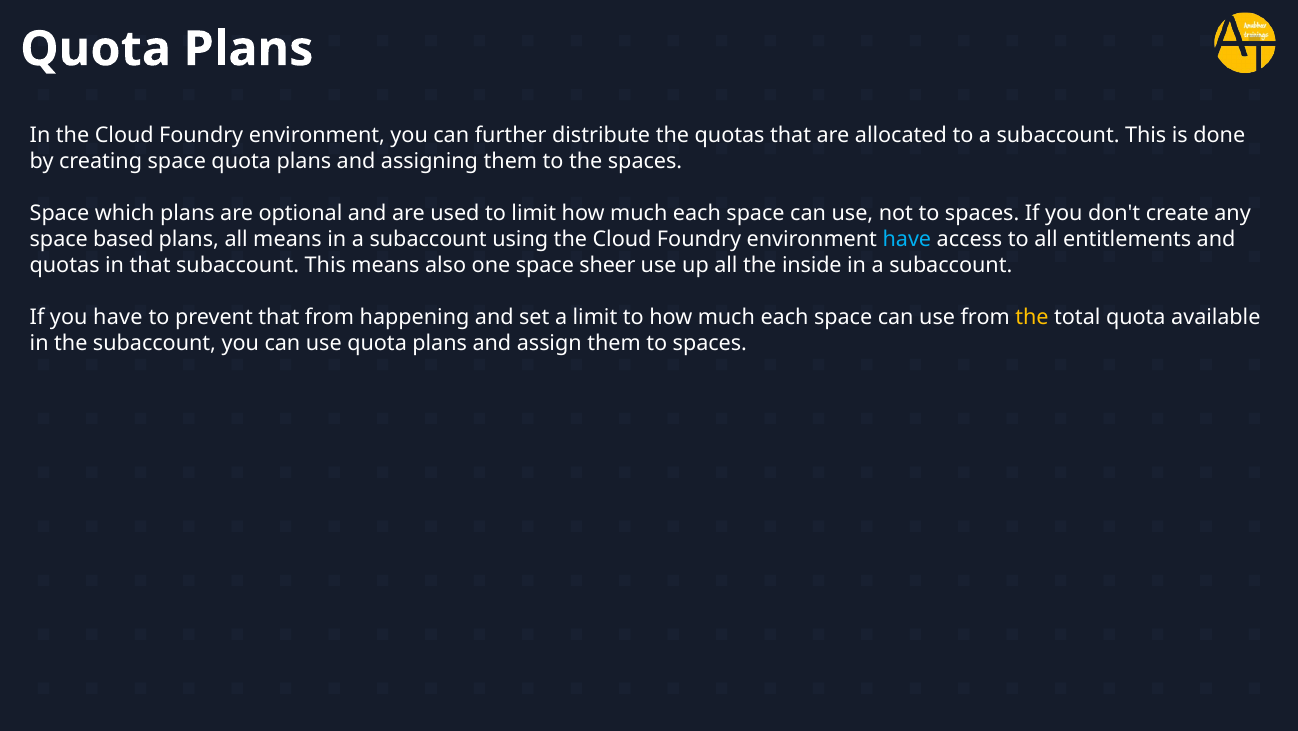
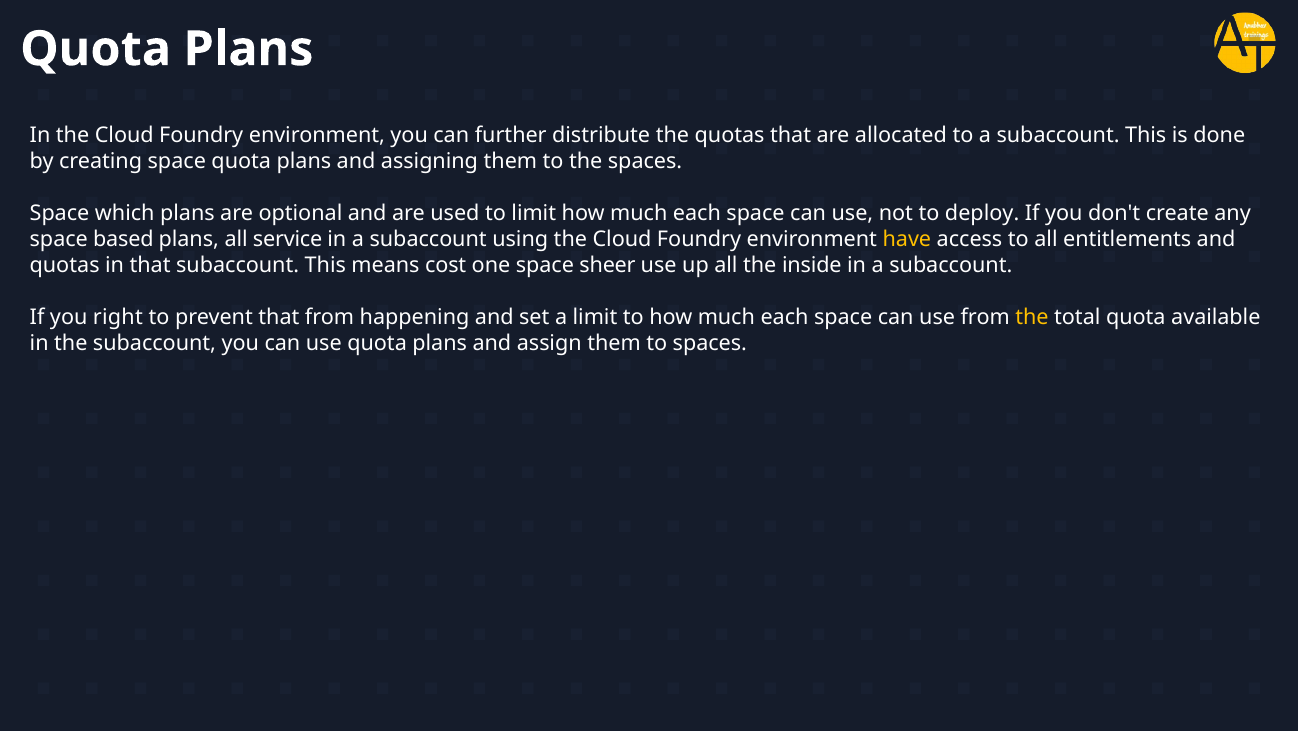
not to spaces: spaces -> deploy (982, 213)
all means: means -> service (288, 239)
have colour: light blue -> yellow (907, 239)
also: also -> cost (446, 265)
you have: have -> right (118, 317)
